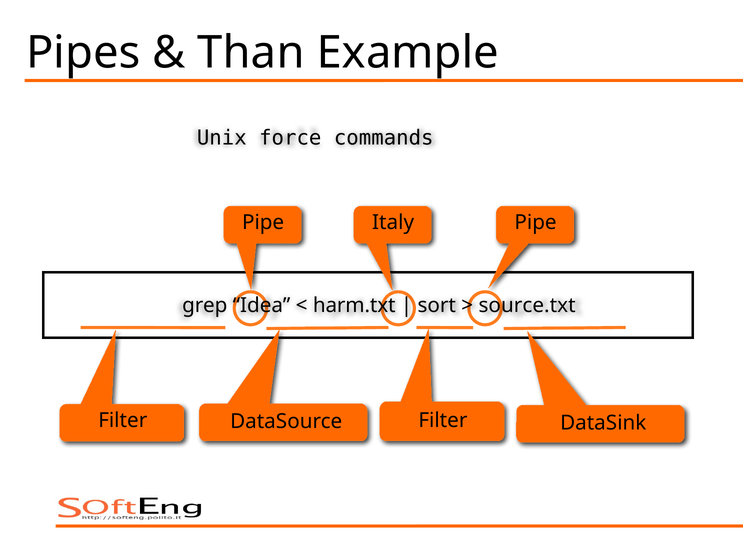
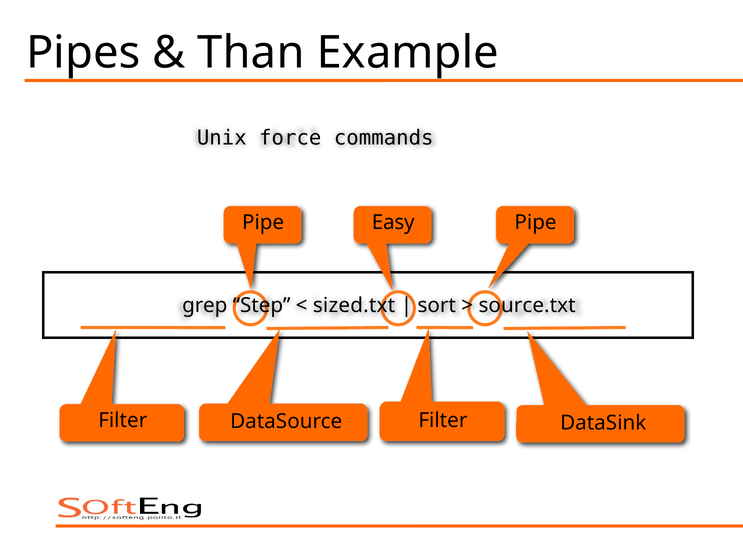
Italy: Italy -> Easy (393, 223)
Idea: Idea -> Step (262, 306)
harm.txt: harm.txt -> sized.txt (354, 306)
